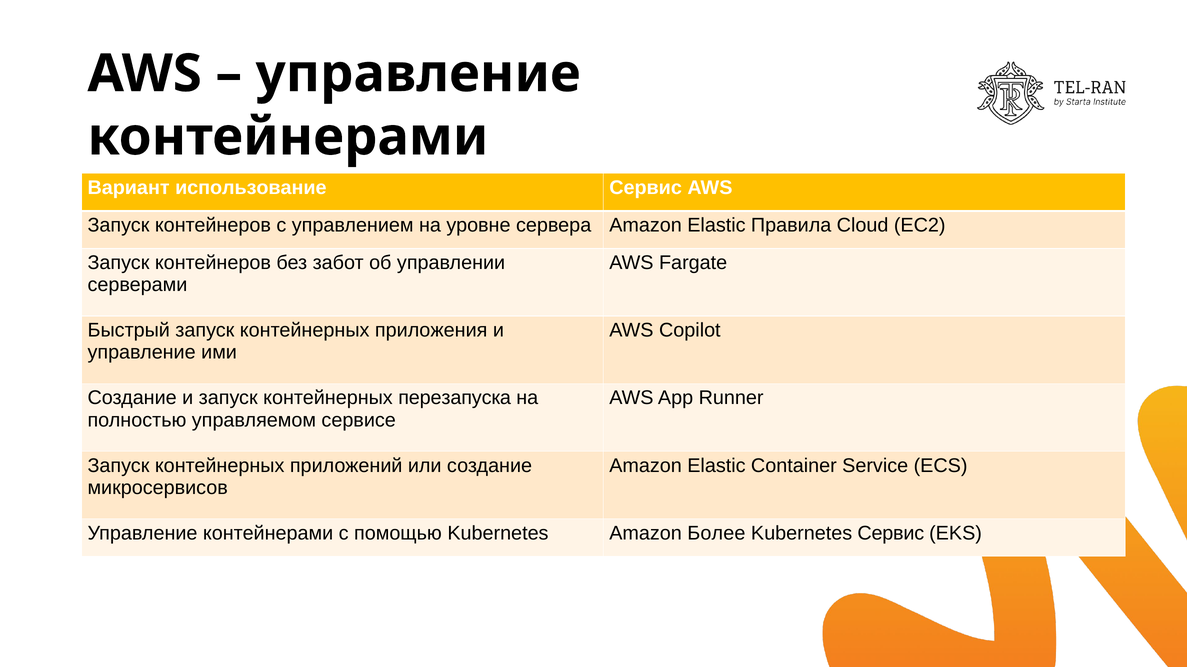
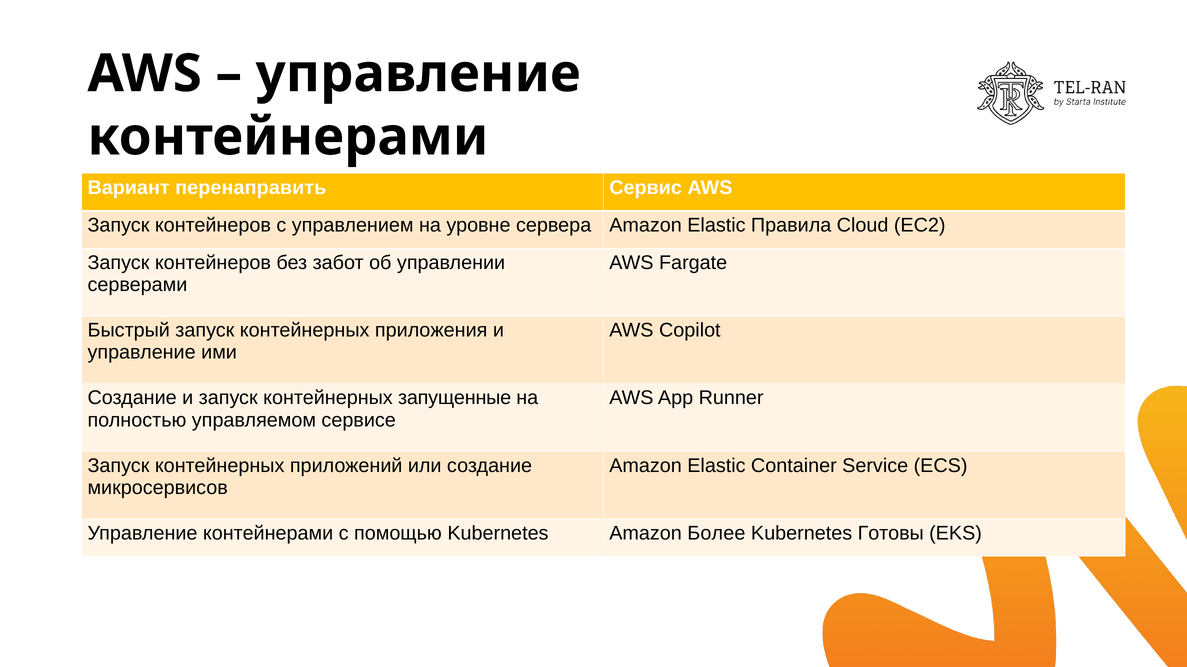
использование: использование -> перенаправить (251, 188)
перезапуска: перезапуска -> запущенные (455, 398)
Kubernetes Сервис: Сервис -> Готовы (891, 534)
